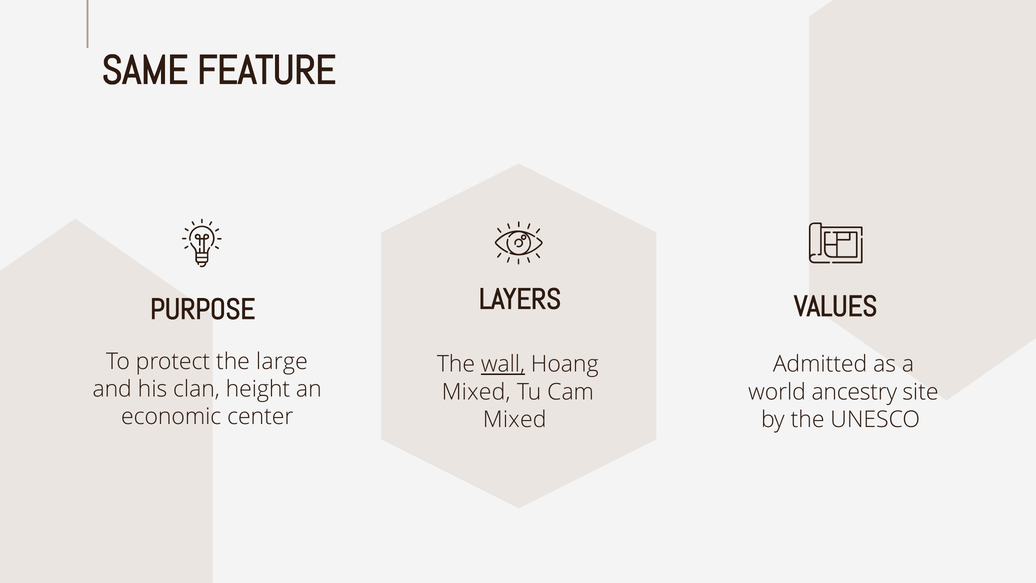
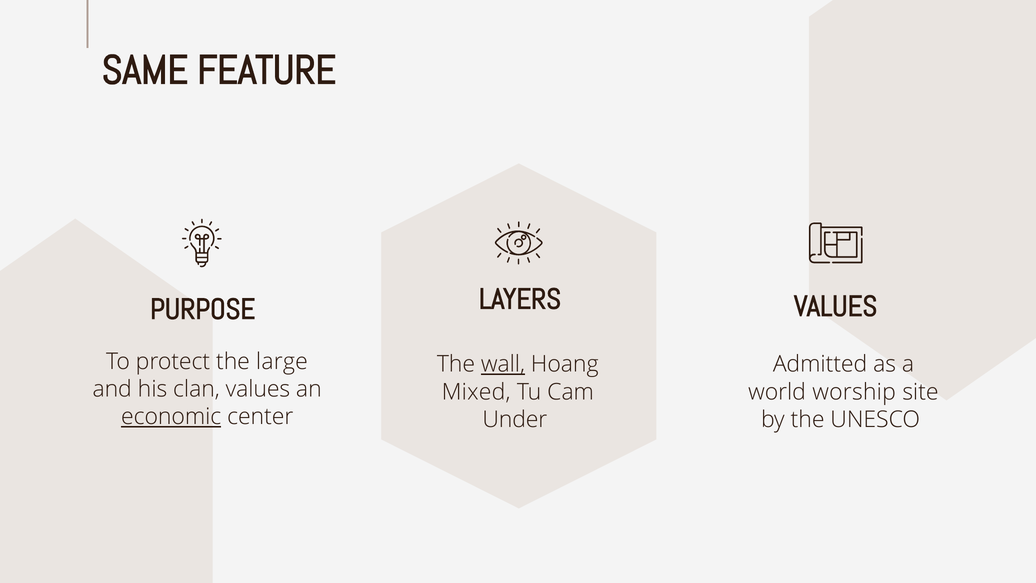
clan height: height -> values (258, 389)
ancestry: ancestry -> worship (854, 392)
economic underline: none -> present (171, 417)
Mixed: Mixed -> Under (515, 419)
